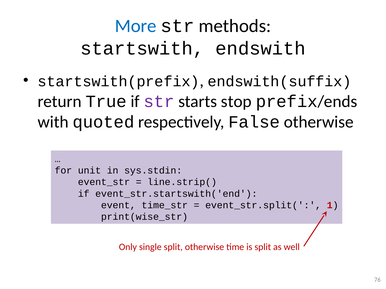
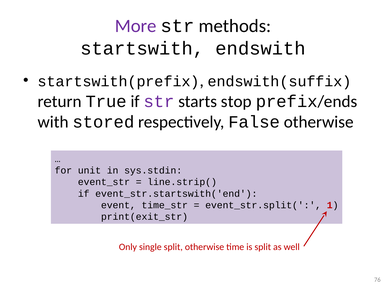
More colour: blue -> purple (136, 26)
quoted: quoted -> stored (103, 122)
print(wise_str: print(wise_str -> print(exit_str (144, 217)
